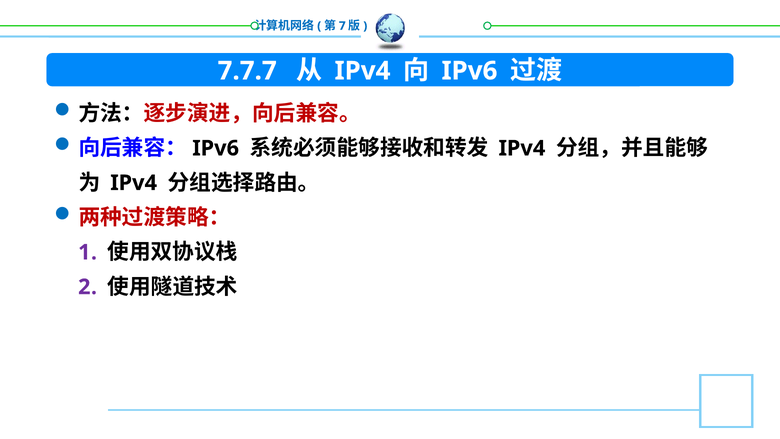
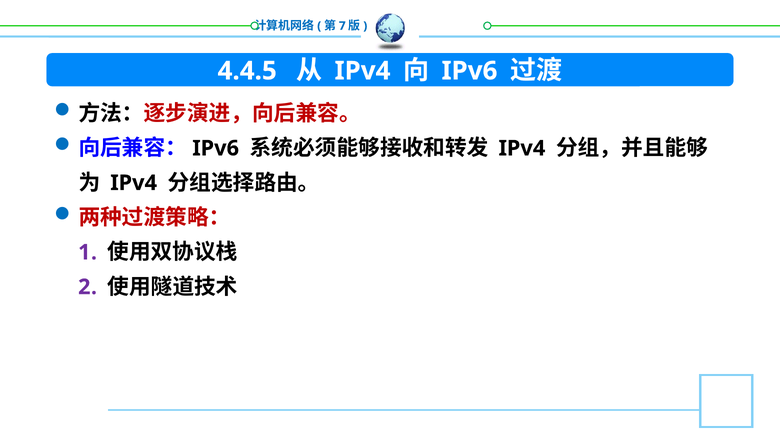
7.7.7: 7.7.7 -> 4.4.5 (247, 71)
